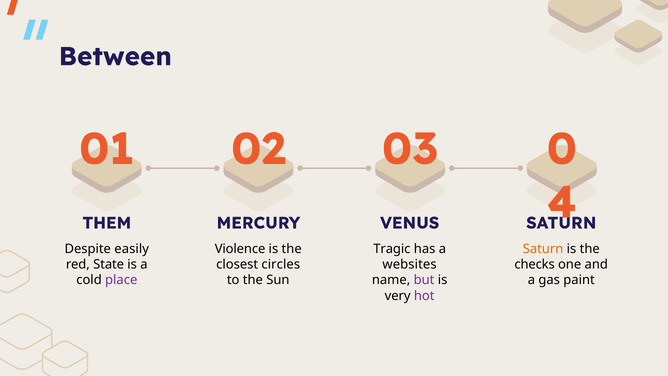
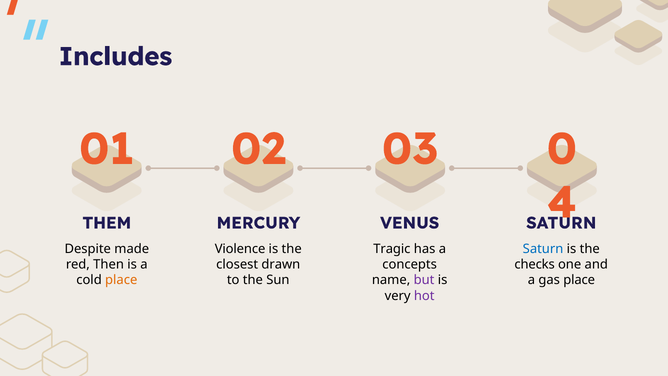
Between: Between -> Includes (115, 57)
easily: easily -> made (132, 249)
Saturn colour: orange -> blue (543, 249)
State: State -> Then (109, 264)
circles: circles -> drawn (281, 264)
websites: websites -> concepts (410, 264)
place colour: purple -> orange (121, 280)
gas paint: paint -> place (579, 280)
